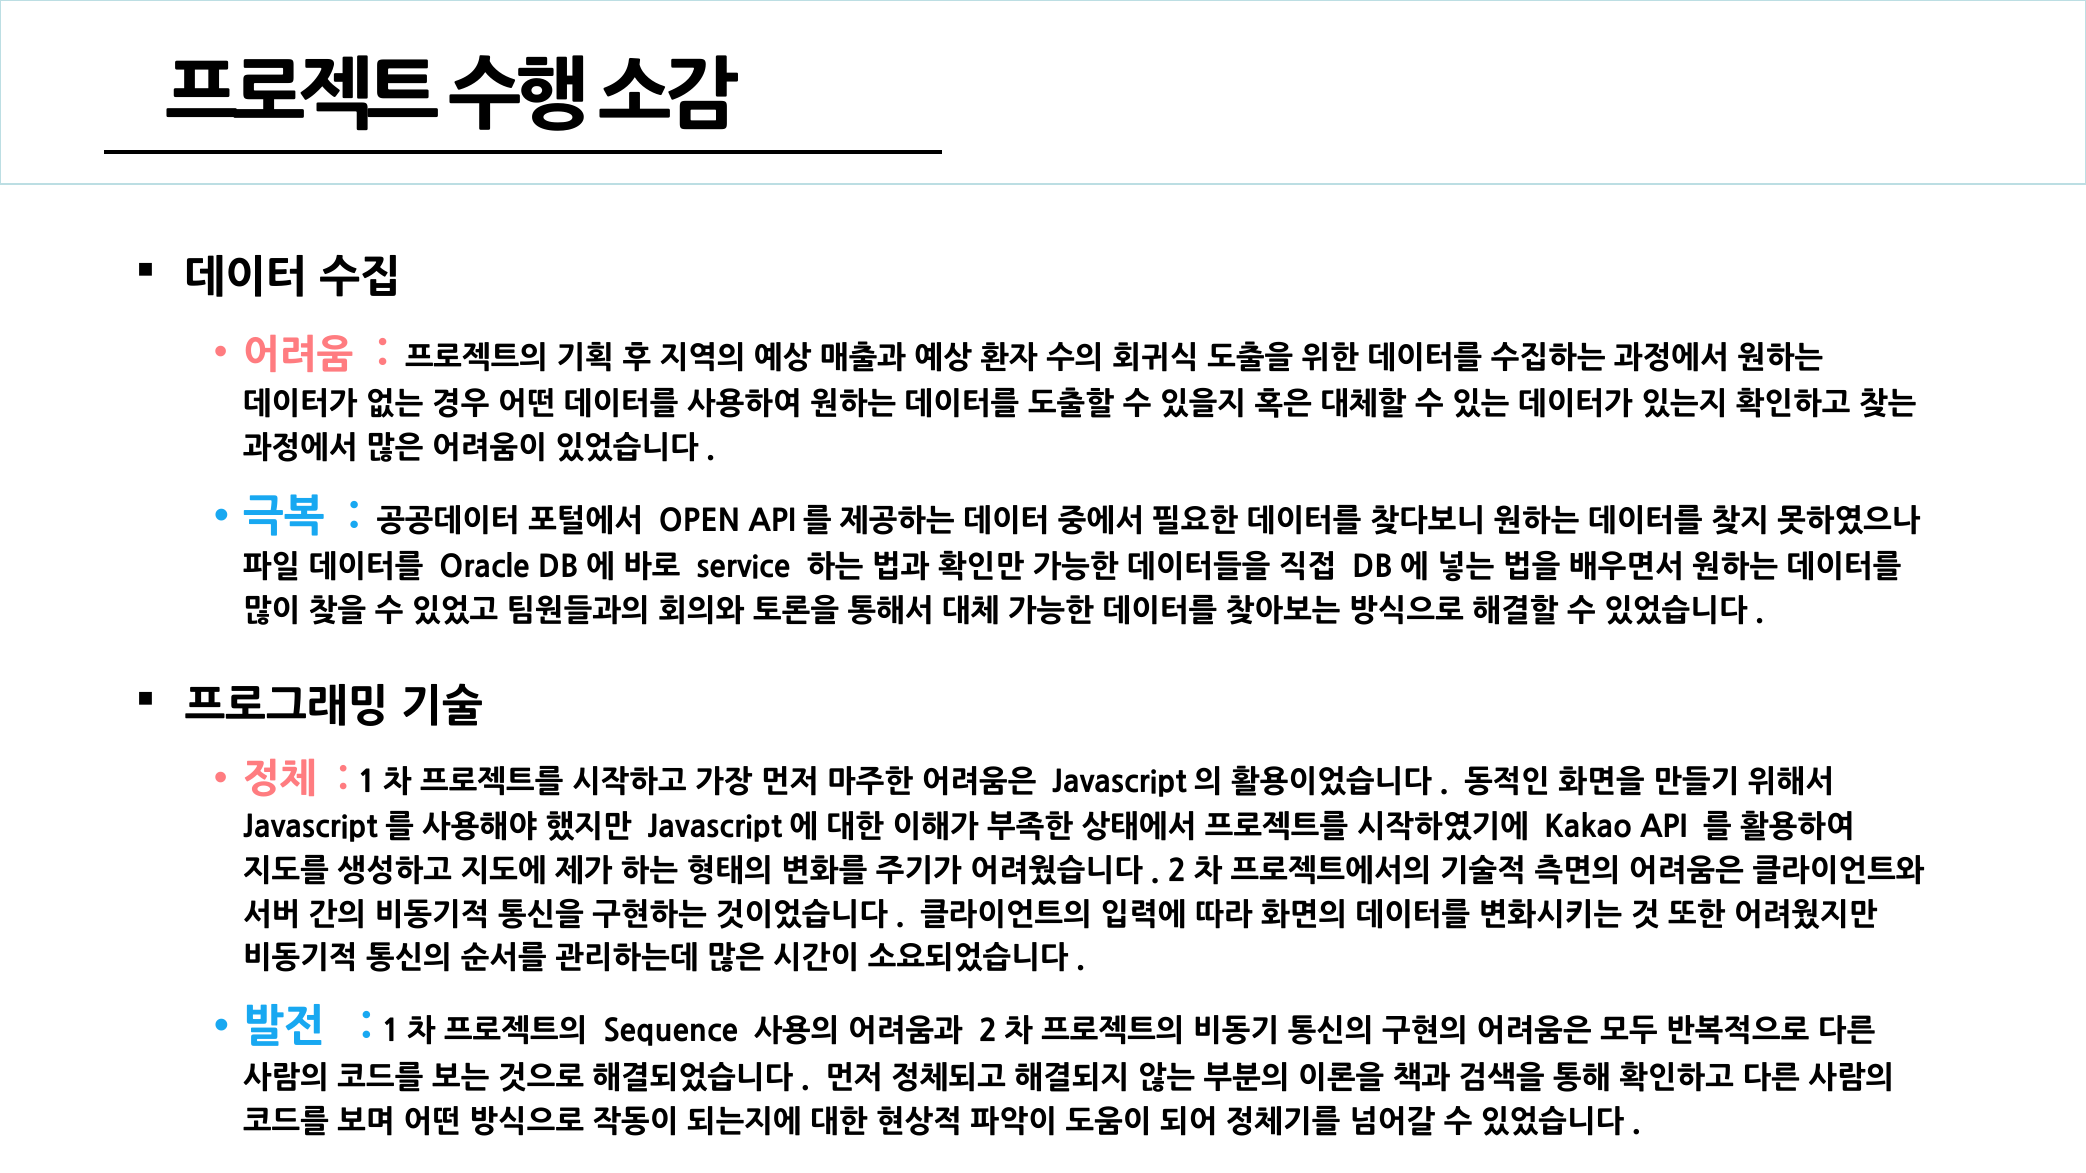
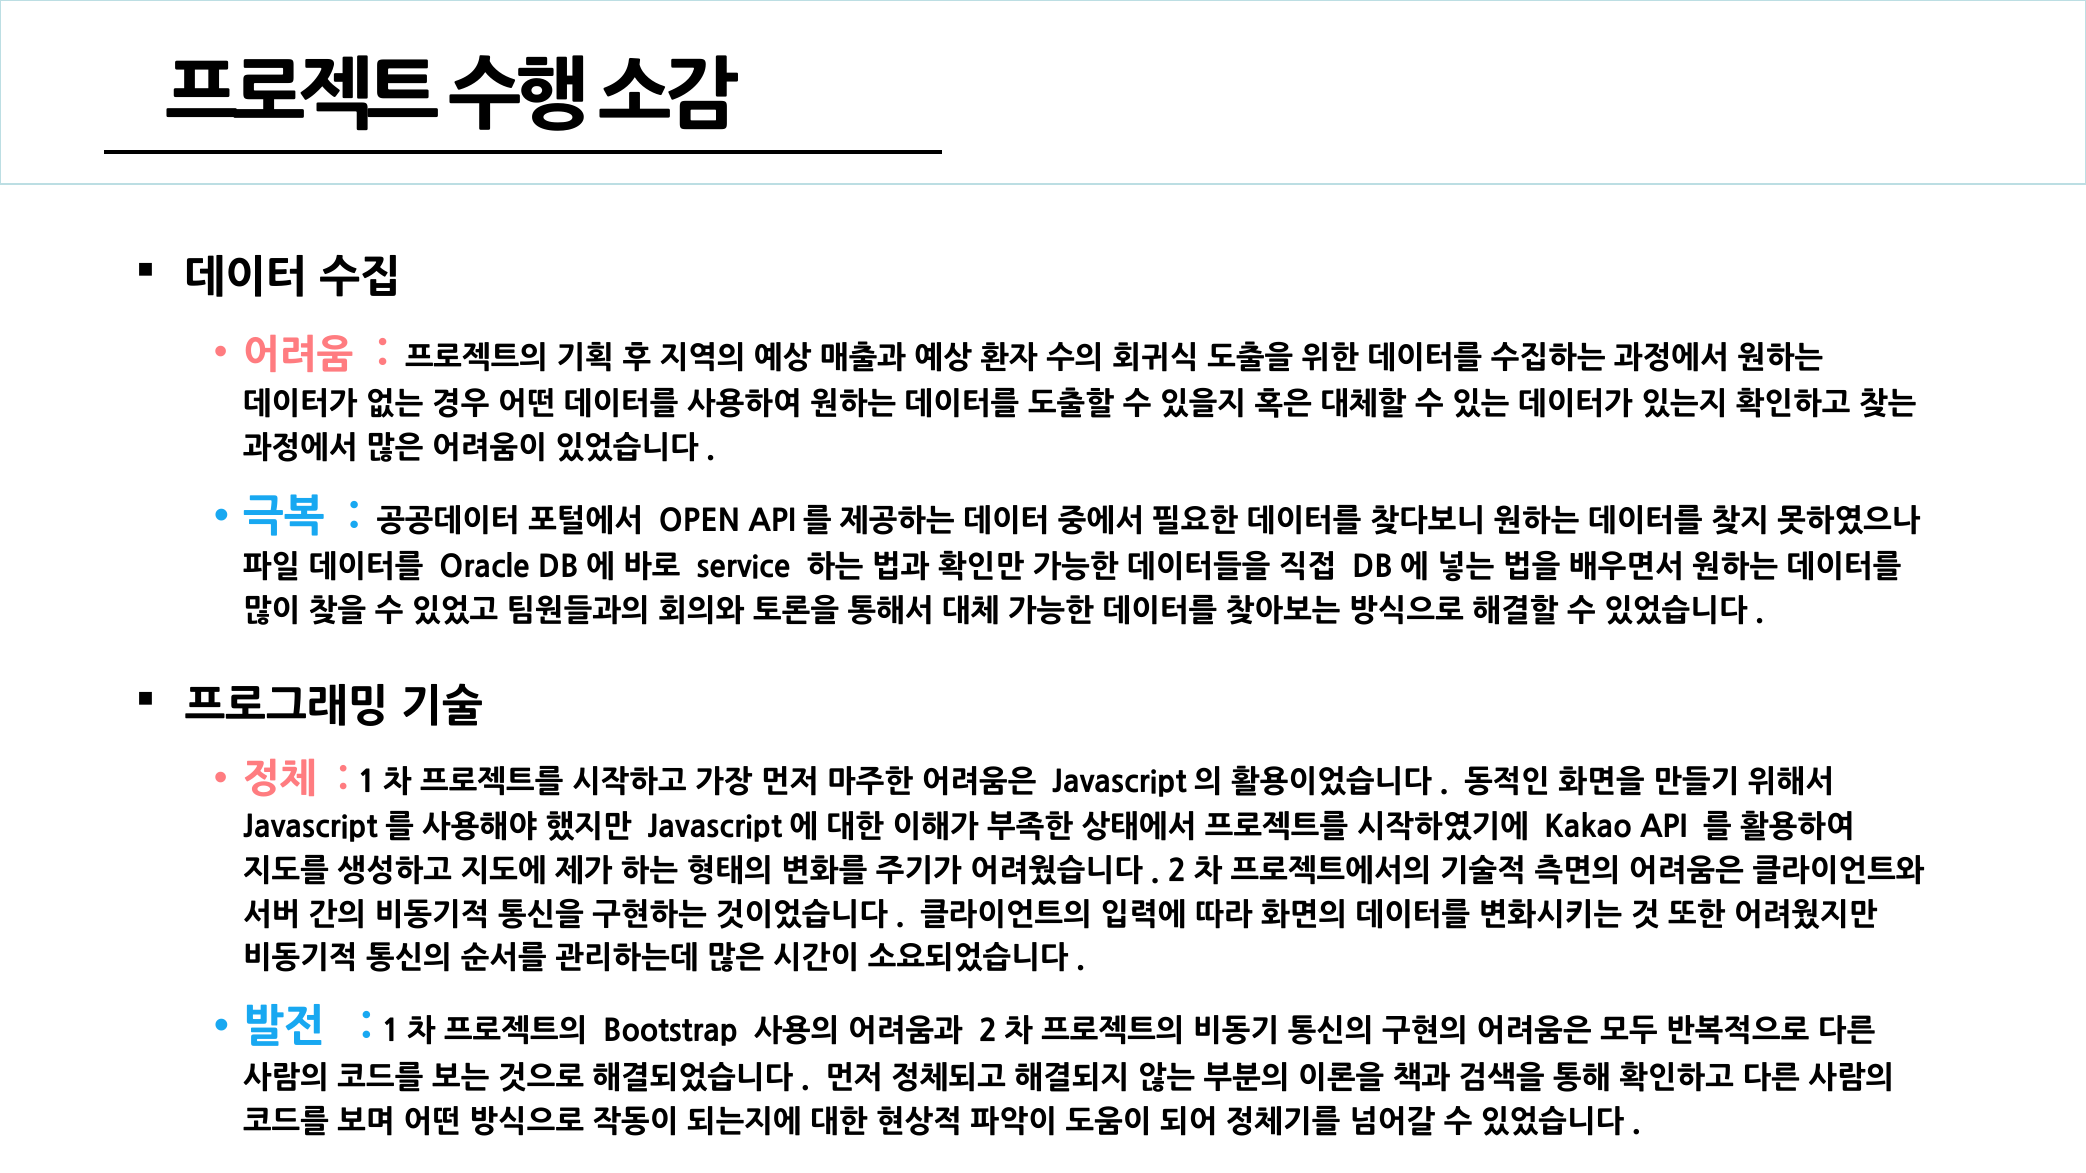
Sequence: Sequence -> Bootstrap (671, 1032)
